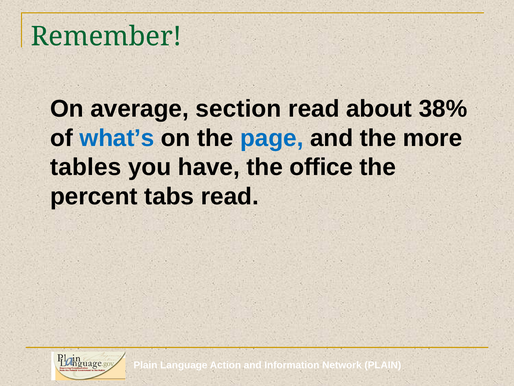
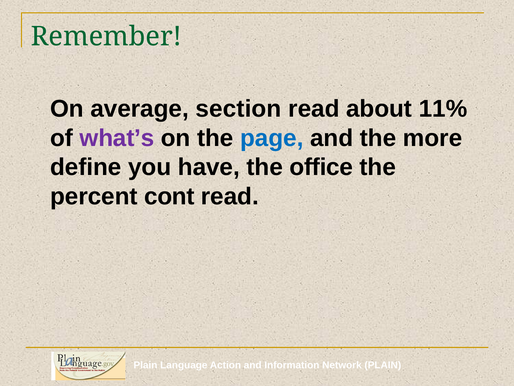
38%: 38% -> 11% (443, 109)
what’s colour: blue -> purple (117, 138)
tables: tables -> define (86, 167)
tabs: tabs -> cont (169, 196)
